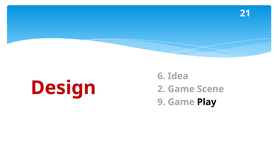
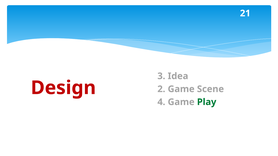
1 6: 6 -> 3 (161, 76)
9: 9 -> 4 (161, 102)
Play colour: black -> green (207, 102)
